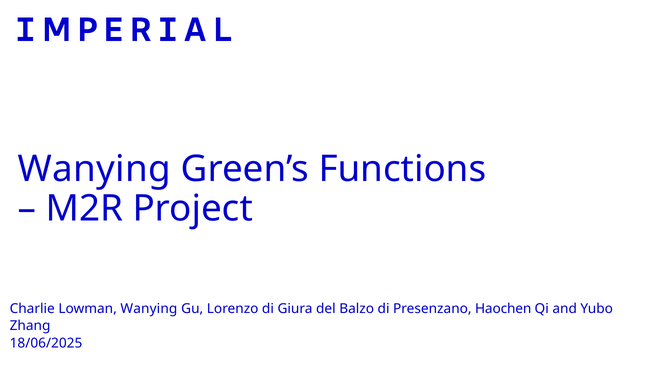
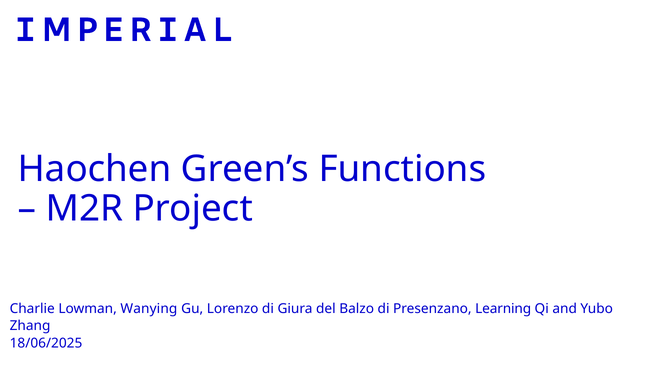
Wanying: Wanying -> Haochen (95, 169)
Haochen: Haochen -> Learning (503, 309)
